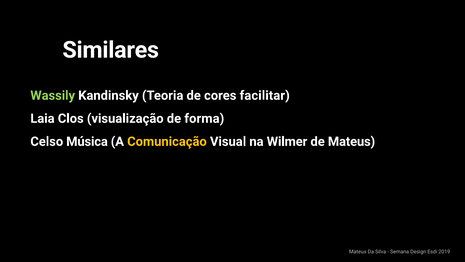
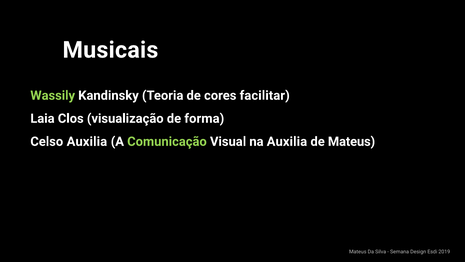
Similares: Similares -> Musicais (110, 50)
Celso Música: Música -> Auxilia (87, 141)
Comunicação colour: yellow -> light green (167, 141)
na Wilmer: Wilmer -> Auxilia (287, 141)
